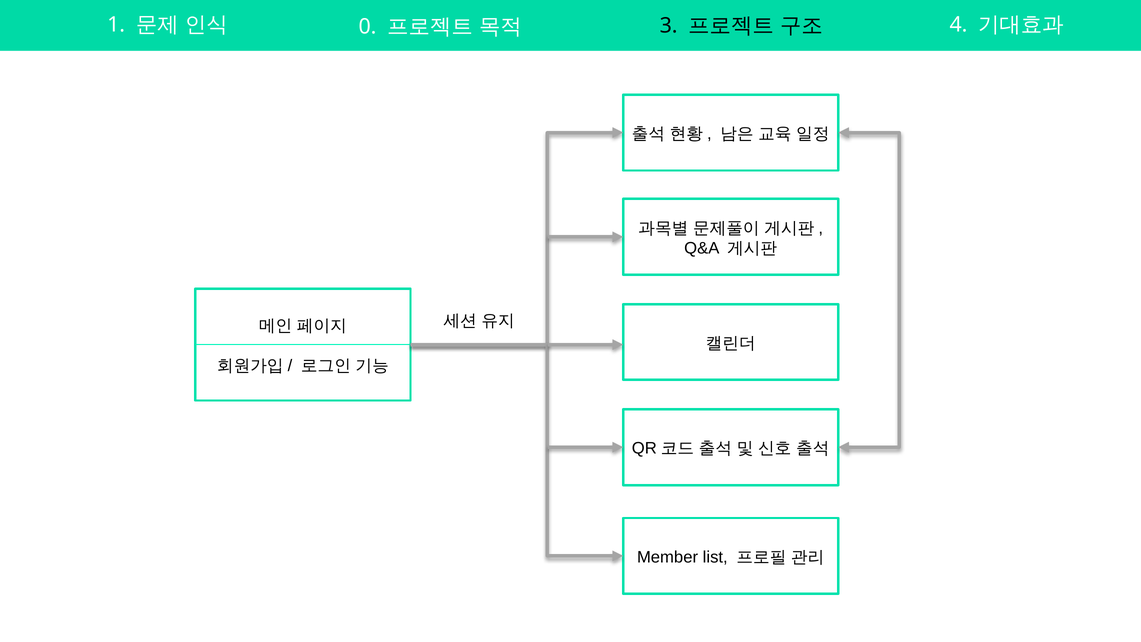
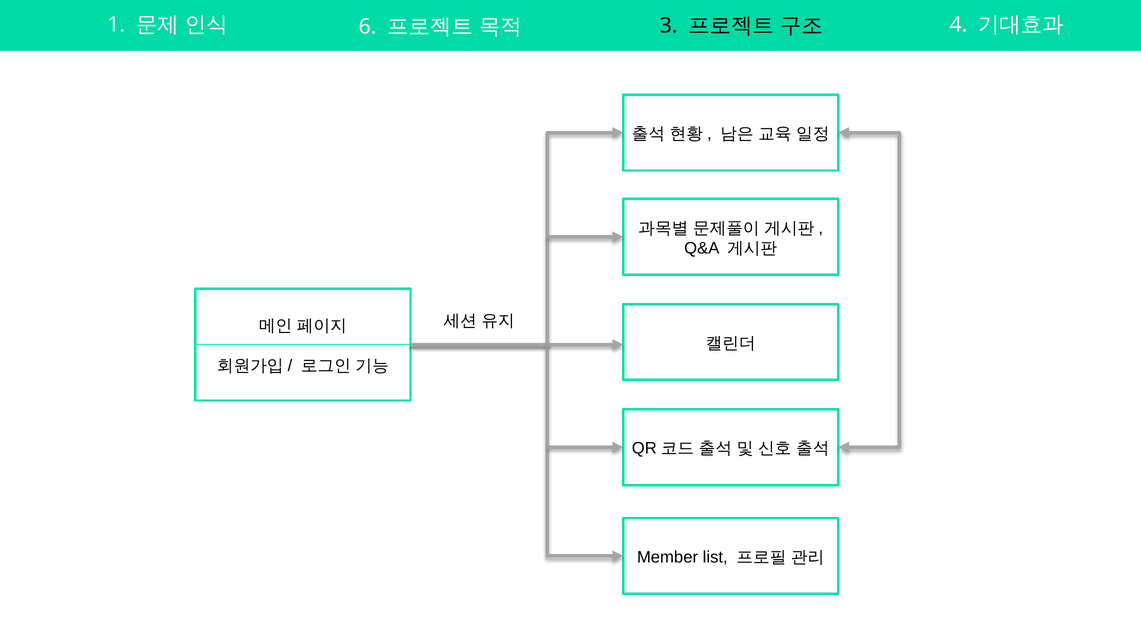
0: 0 -> 6 (367, 27)
